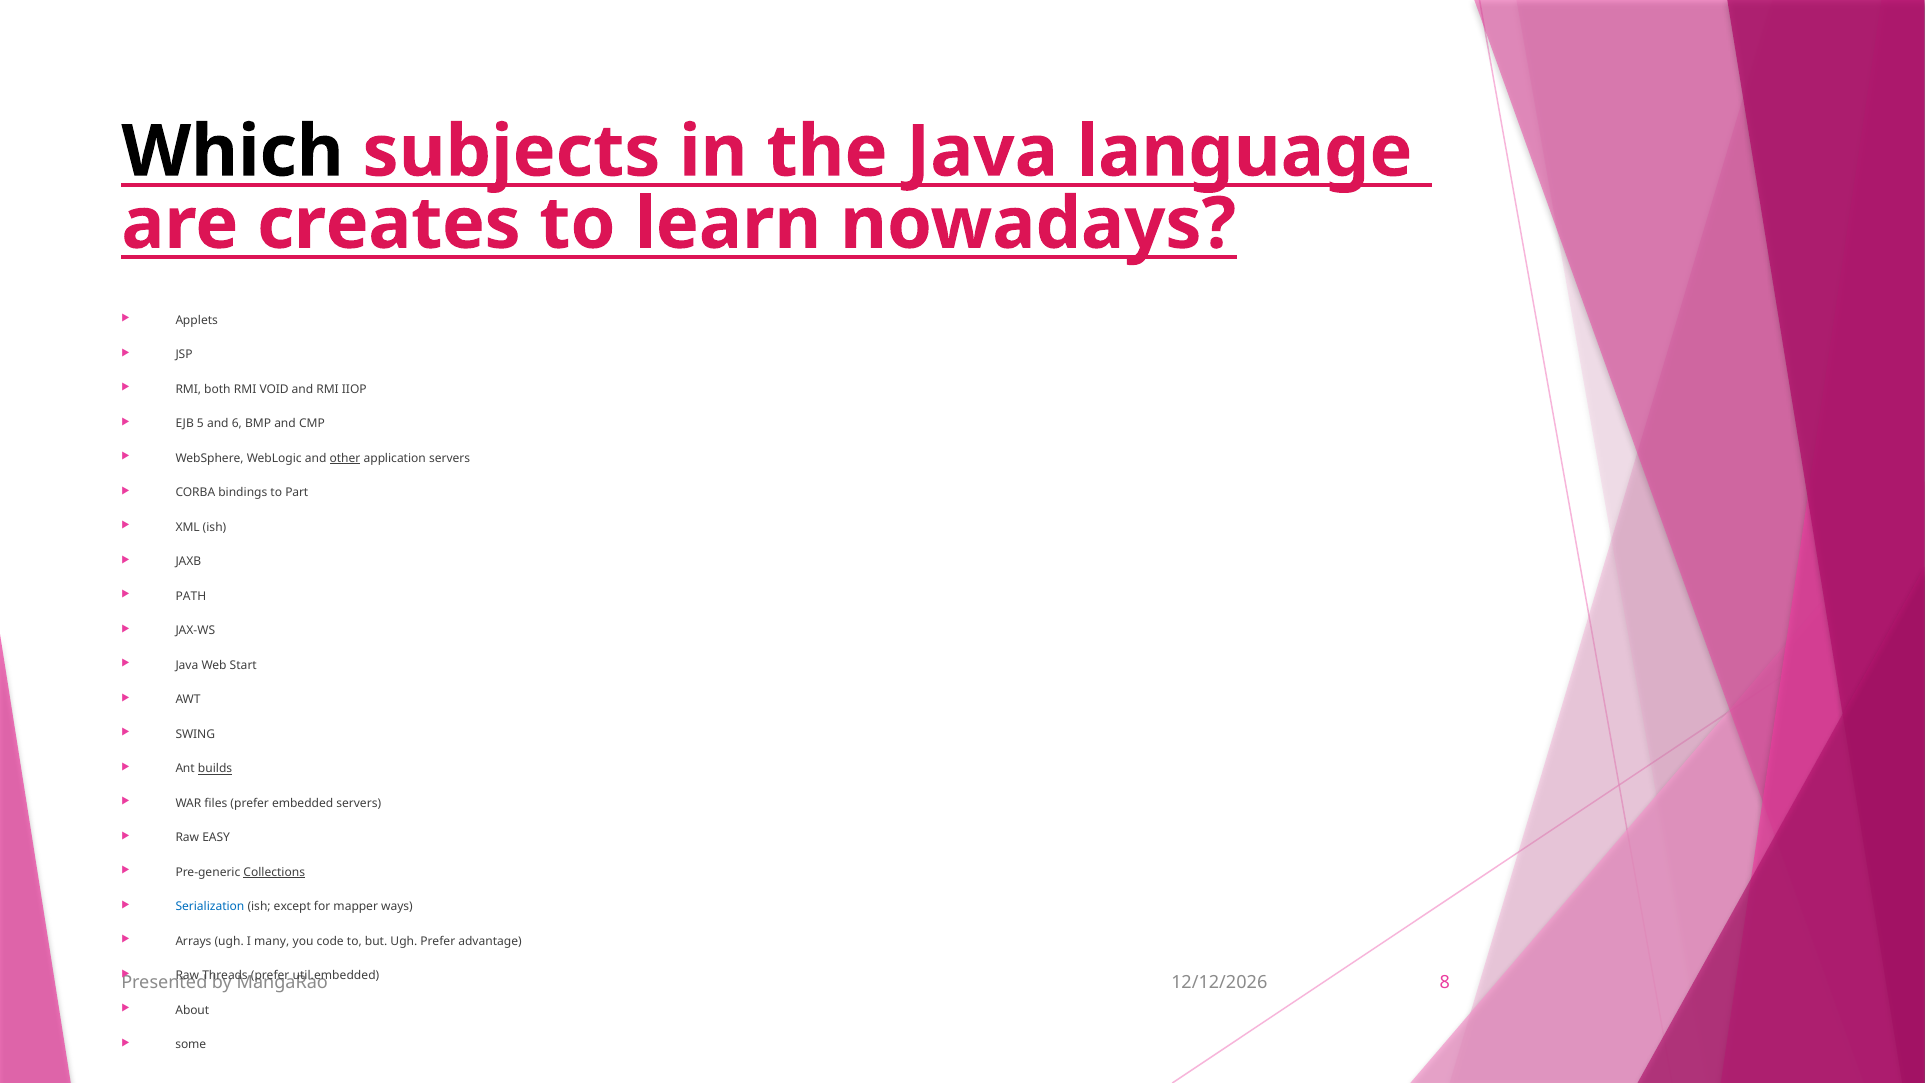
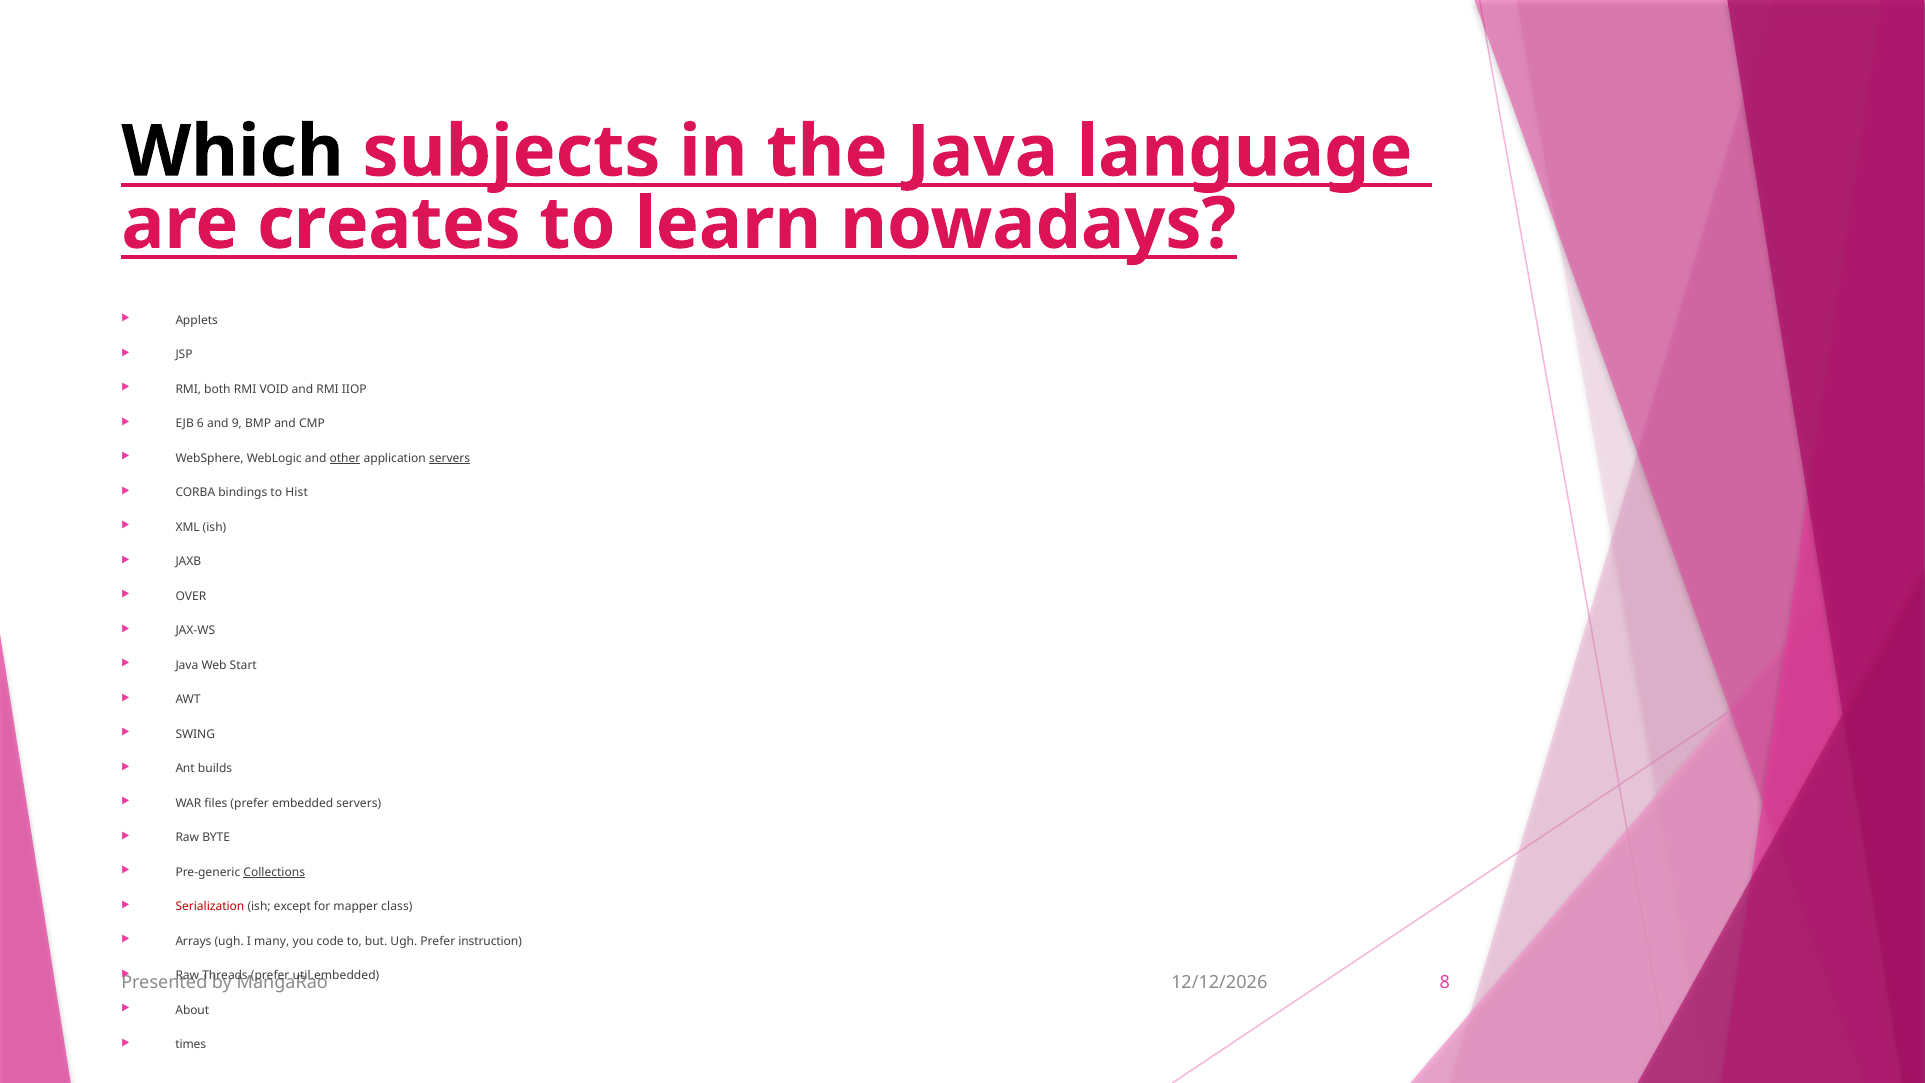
5: 5 -> 6 (200, 424)
6: 6 -> 9 (237, 424)
servers underline: none -> present (450, 458)
Part: Part -> Hist (297, 493)
PATH: PATH -> OVER (191, 596)
builds underline: present -> none (215, 769)
EASY: EASY -> BYTE (216, 838)
Serialization colour: blue -> red (210, 907)
ways: ways -> class (397, 907)
advantage: advantage -> instruction (490, 941)
some: some -> times (191, 1045)
